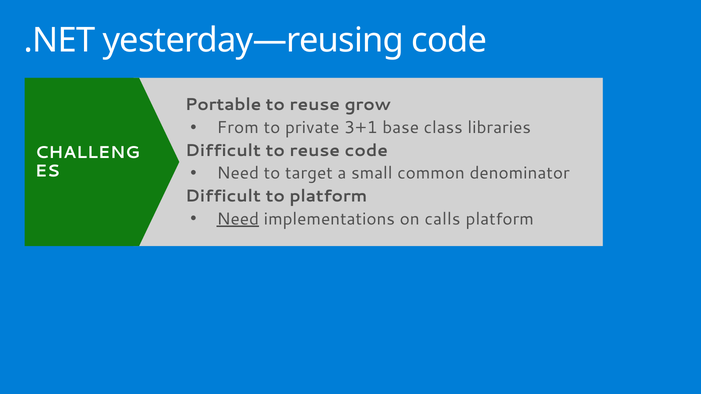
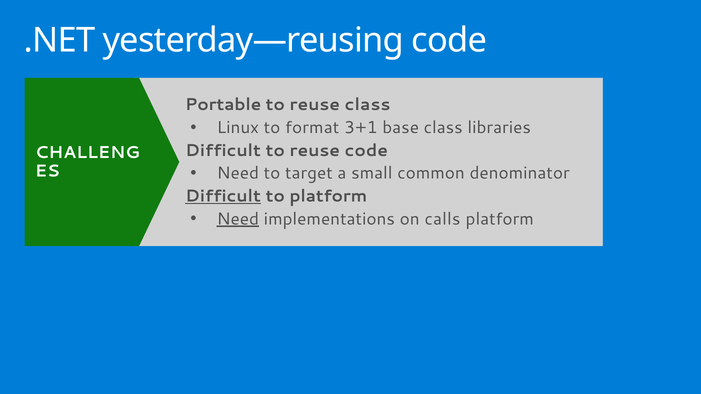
reuse grow: grow -> class (368, 105)
From: From -> Linux (238, 128)
private: private -> format (312, 128)
Difficult underline: none -> present (223, 196)
